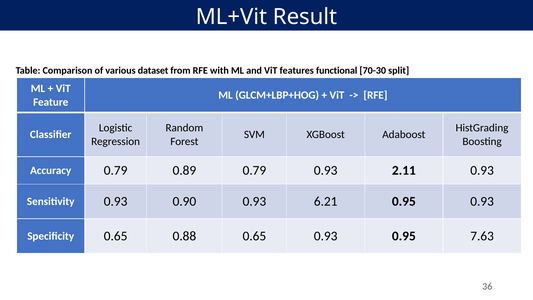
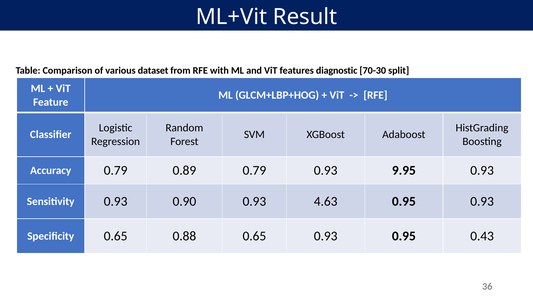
functional: functional -> diagnostic (337, 70)
2.11: 2.11 -> 9.95 (404, 170)
6.21: 6.21 -> 4.63 (326, 201)
7.63: 7.63 -> 0.43 (482, 236)
